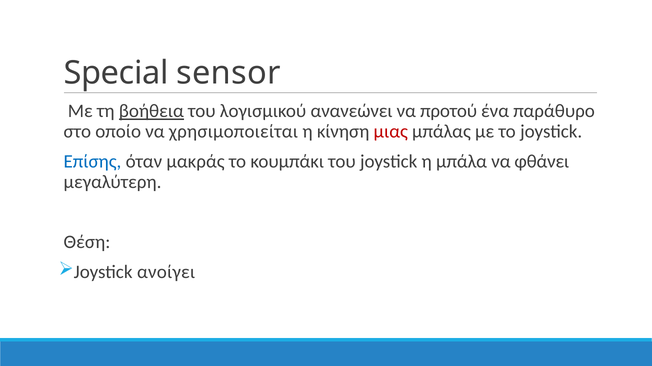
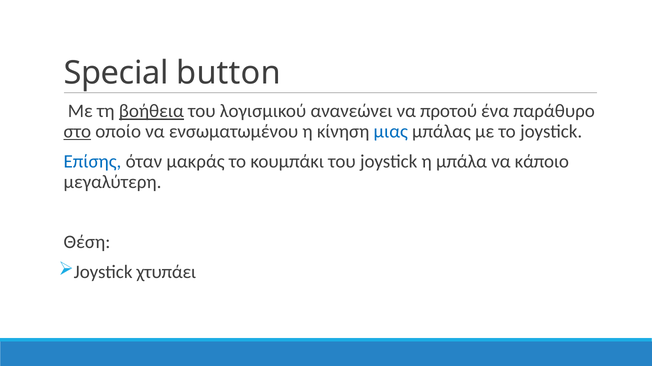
sensor: sensor -> button (229, 73)
στο underline: none -> present (77, 132)
χρησιμοποιείται: χρησιμοποιείται -> ενσωματωμένου (234, 132)
μιας colour: red -> blue (391, 132)
φθάνει: φθάνει -> κάποιο (542, 162)
ανοίγει: ανοίγει -> χτυπάει (166, 272)
